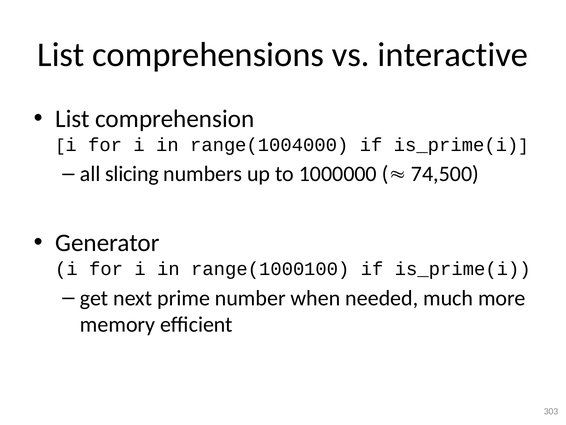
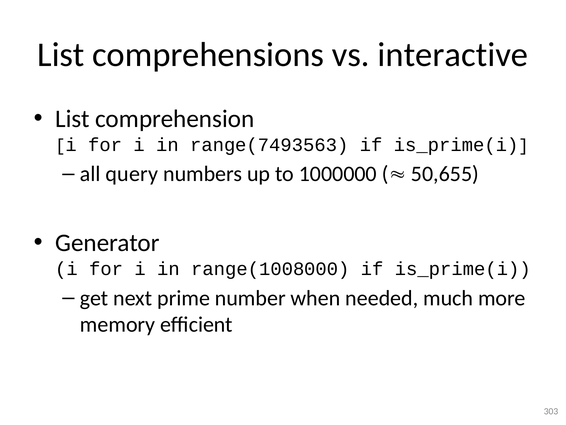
range(1004000: range(1004000 -> range(7493563 (269, 145)
slicing: slicing -> query (132, 174)
74,500: 74,500 -> 50,655 (445, 174)
range(1000100: range(1000100 -> range(1008000 (270, 269)
